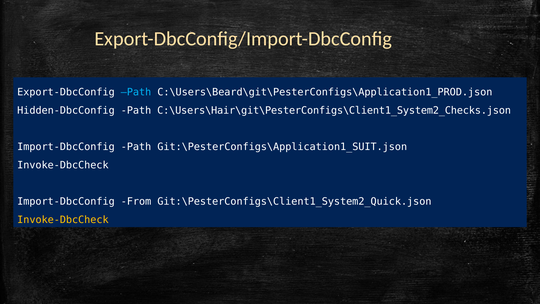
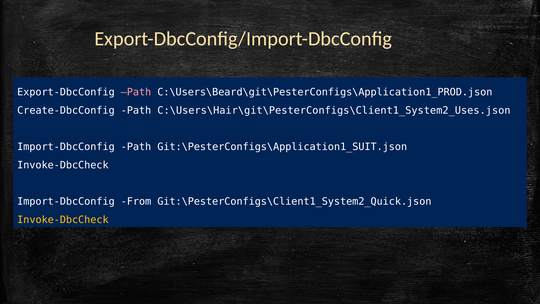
Path colour: light blue -> pink (136, 92)
Hidden-DbcConfig: Hidden-DbcConfig -> Create-DbcConfig (66, 110)
C:\Users\Hair\git\PesterConfigs\Client1_System2_Checks.json: C:\Users\Hair\git\PesterConfigs\Client1_System2_Checks.json -> C:\Users\Hair\git\PesterConfigs\Client1_System2_Uses.json (334, 110)
